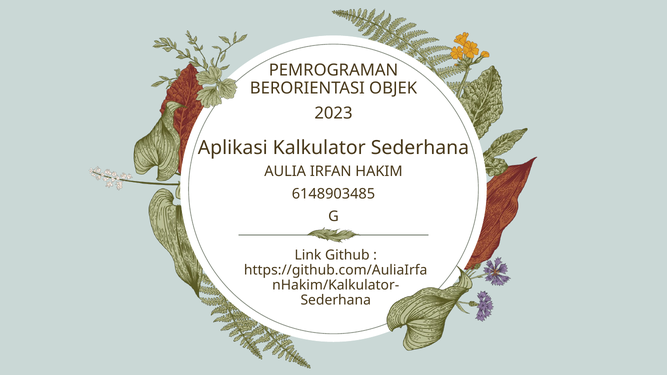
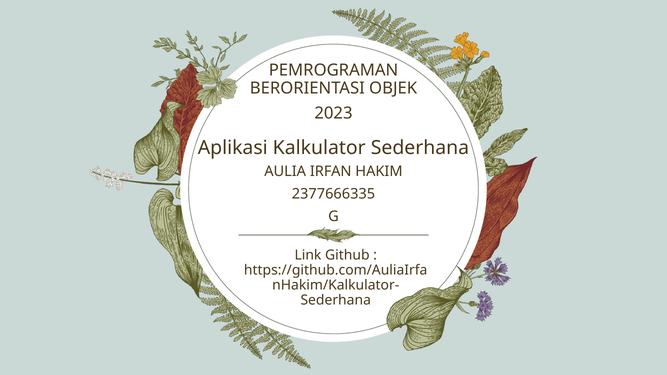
6148903485: 6148903485 -> 2377666335 (333, 194)
